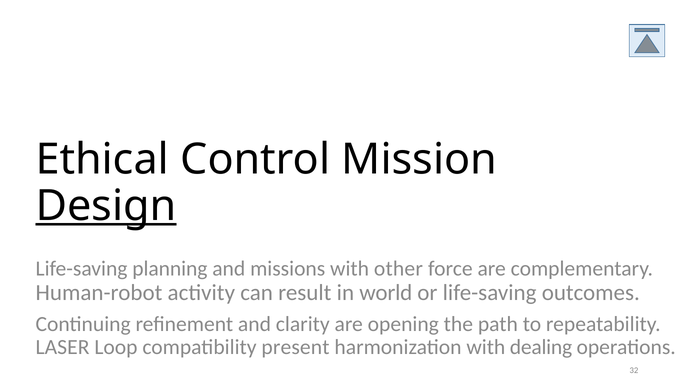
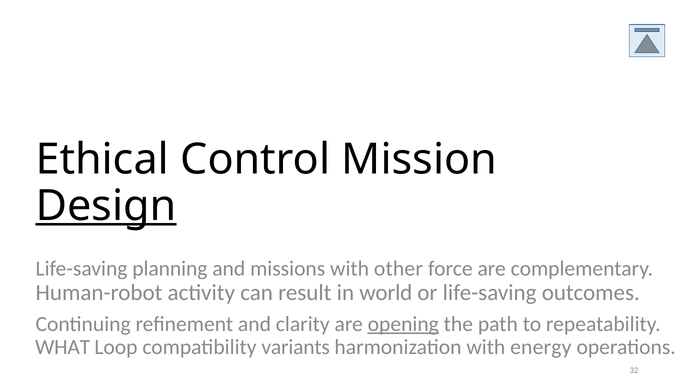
opening underline: none -> present (403, 325)
LASER: LASER -> WHAT (63, 348)
present: present -> variants (296, 348)
dealing: dealing -> energy (541, 348)
